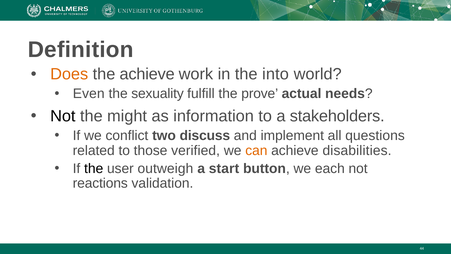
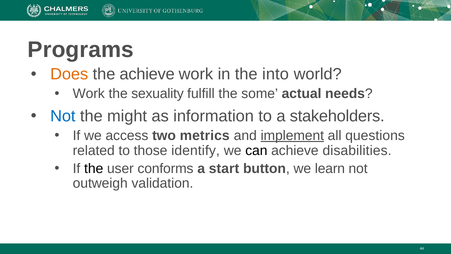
Definition: Definition -> Programs (81, 50)
Even: Even -> Work (89, 94)
prove: prove -> some (260, 94)
Not colour: black -> blue (63, 116)
conflict: conflict -> access (127, 135)
discuss: discuss -> metrics (205, 135)
implement underline: none -> present (292, 135)
verified: verified -> identify (196, 150)
can colour: orange -> black (256, 150)
outweigh: outweigh -> conforms (165, 168)
each: each -> learn (330, 168)
reactions: reactions -> outweigh (100, 183)
